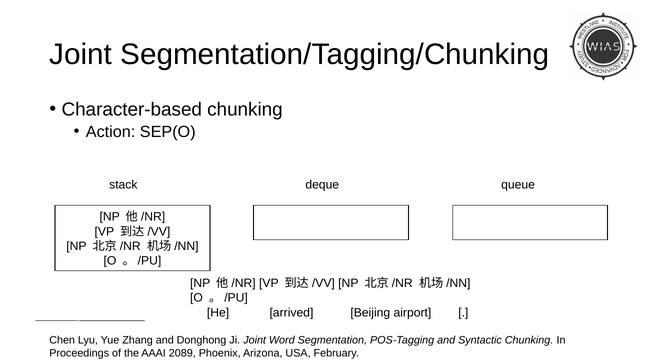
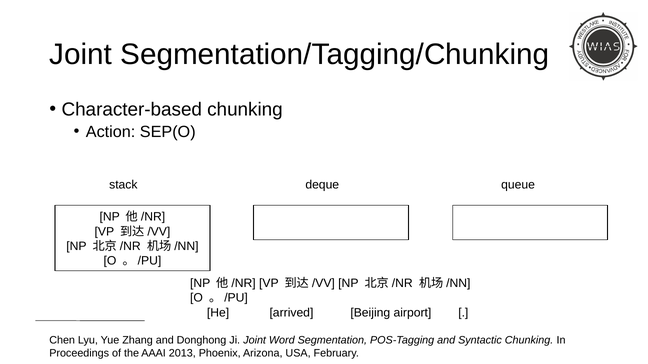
2089: 2089 -> 2013 (182, 354)
